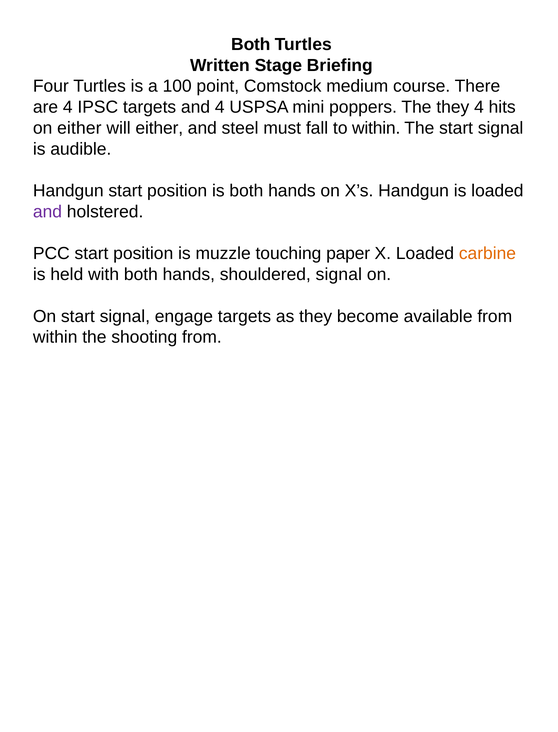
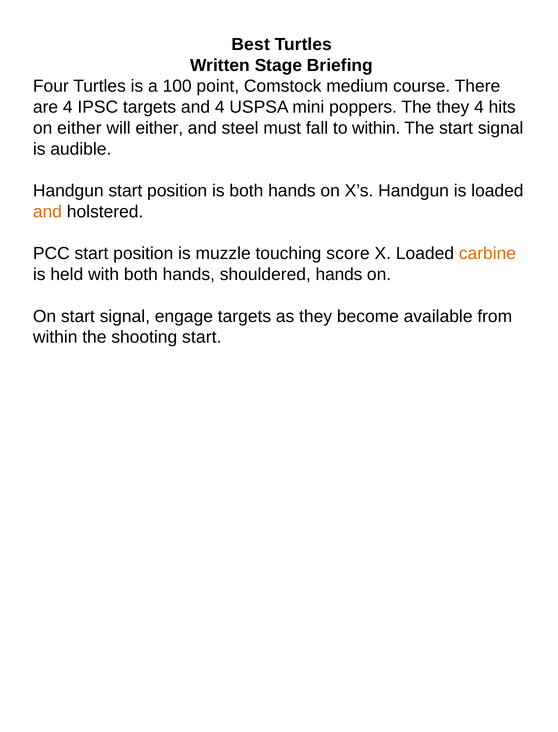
Both: Both -> Best (251, 44)
and colour: purple -> orange (47, 212)
paper: paper -> score (348, 254)
shouldered signal: signal -> hands (339, 275)
shooting from: from -> start (202, 337)
